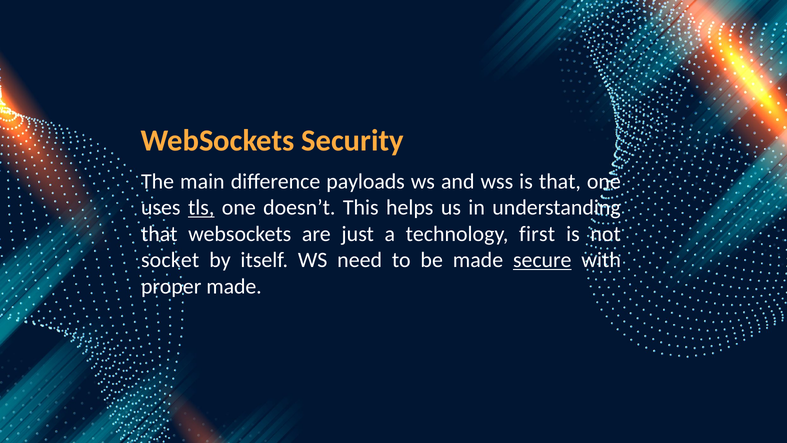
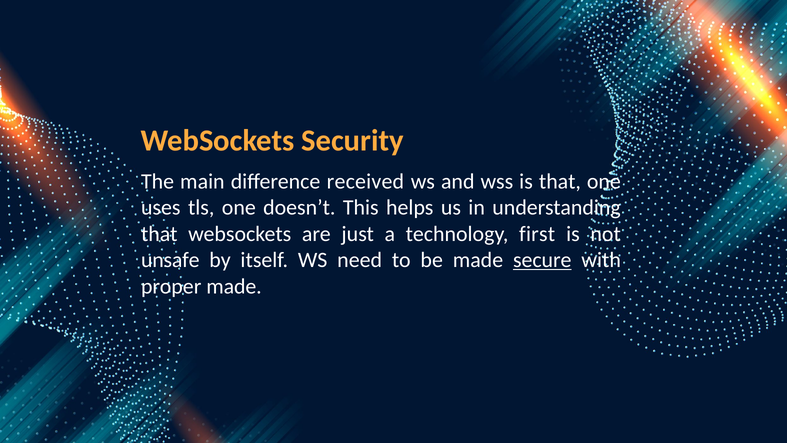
payloads: payloads -> received (365, 181)
tls underline: present -> none (201, 208)
socket: socket -> unsafe (170, 260)
